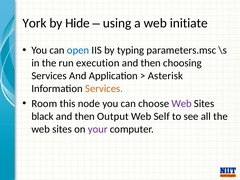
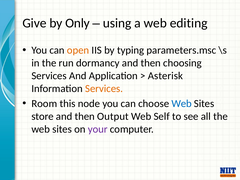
York: York -> Give (34, 23)
Hide: Hide -> Only (77, 23)
initiate: initiate -> editing (189, 23)
open colour: blue -> orange (78, 50)
execution: execution -> dormancy (98, 63)
Web colour: purple -> blue (182, 104)
black: black -> store (42, 116)
